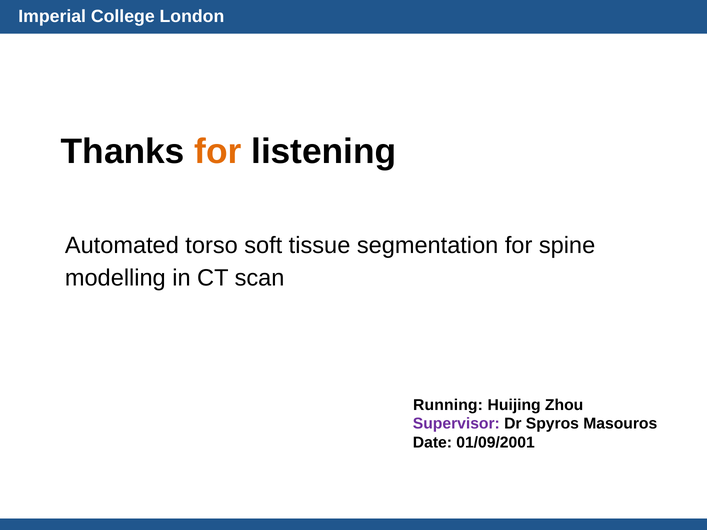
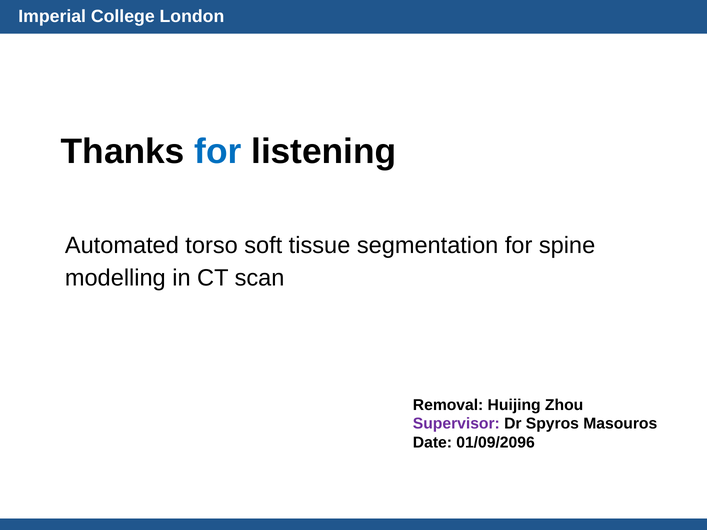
for colour: orange -> blue (218, 152)
Running: Running -> Removal (448, 405)
01/09/2001: 01/09/2001 -> 01/09/2096 (496, 443)
